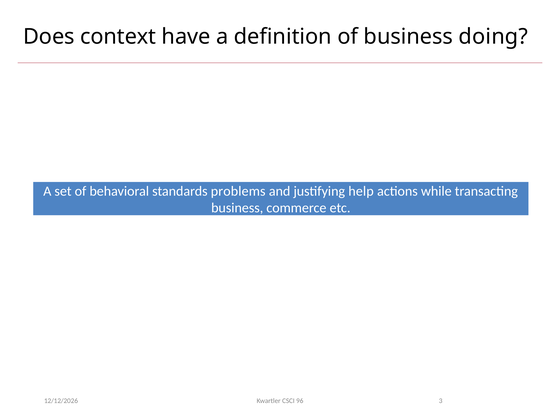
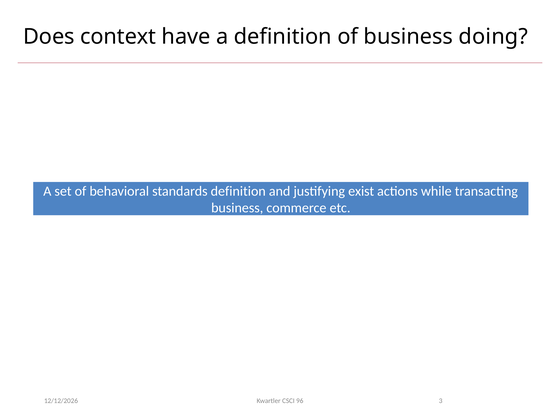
standards problems: problems -> definition (238, 191)
help: help -> exist (361, 191)
